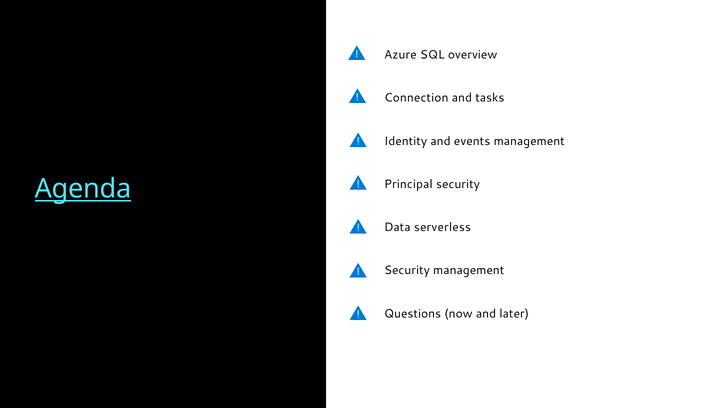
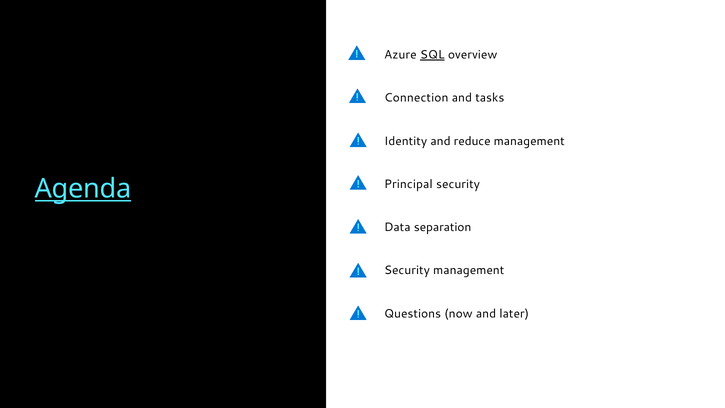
SQL underline: none -> present (432, 55)
events: events -> reduce (472, 141)
serverless: serverless -> separation (443, 227)
